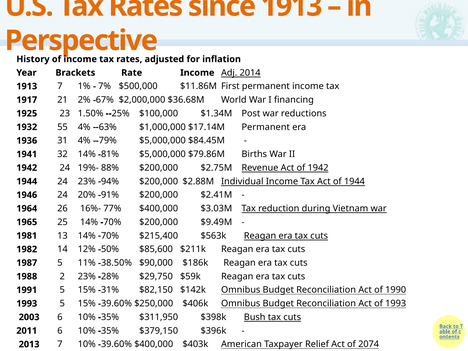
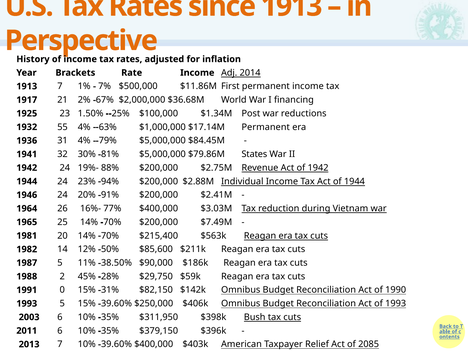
32 14%: 14% -> 30% (87, 154)
Births: Births -> States (254, 154)
$9.49M: $9.49M -> $7.49M (216, 222)
13: 13 -> 20 (63, 236)
2 23%: 23% -> 45% (87, 276)
1991 5: 5 -> 0 (62, 290)
2074: 2074 -> 2085 (369, 344)
